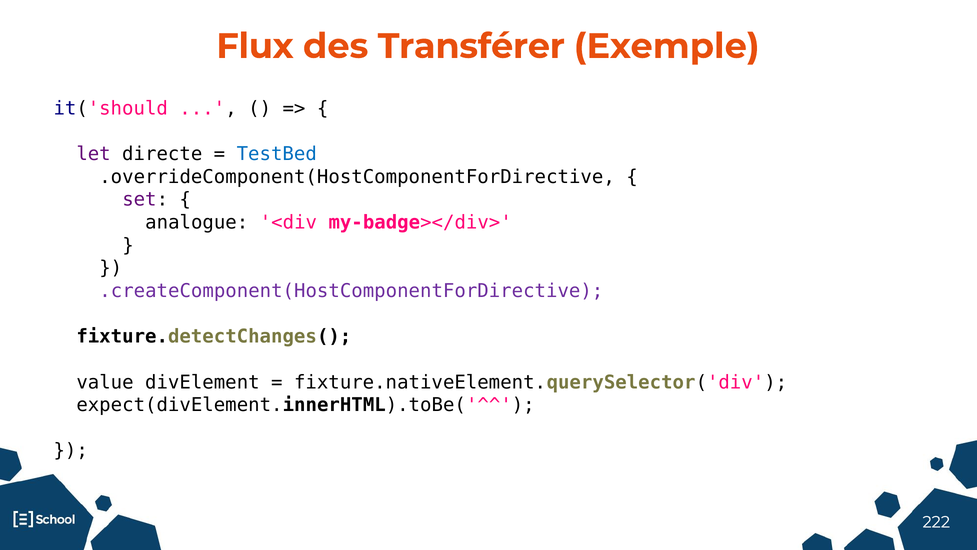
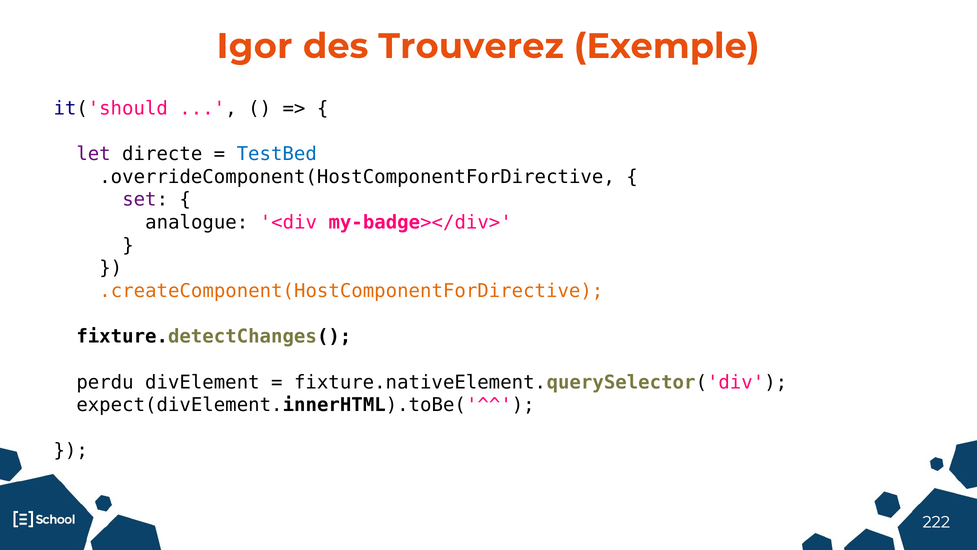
Flux: Flux -> Igor (255, 46)
Transférer: Transférer -> Trouverez (471, 46)
.createComponent(HostComponentForDirective colour: purple -> orange (351, 291)
value: value -> perdu (105, 382)
